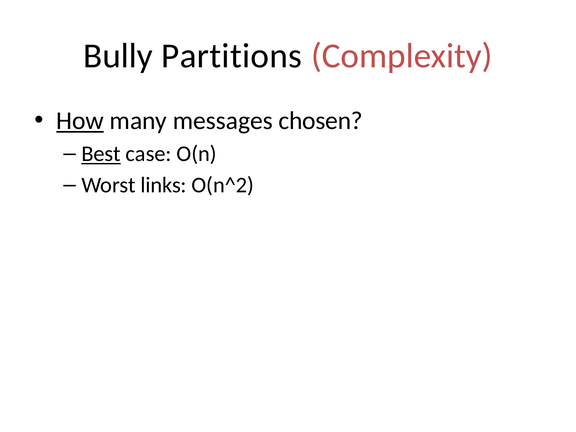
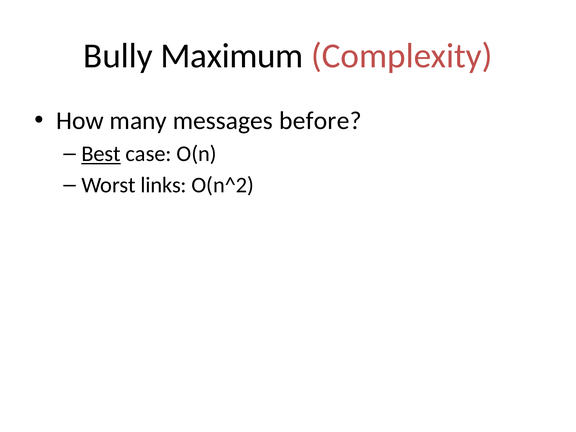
Partitions: Partitions -> Maximum (232, 56)
How underline: present -> none (80, 121)
chosen: chosen -> before (320, 121)
